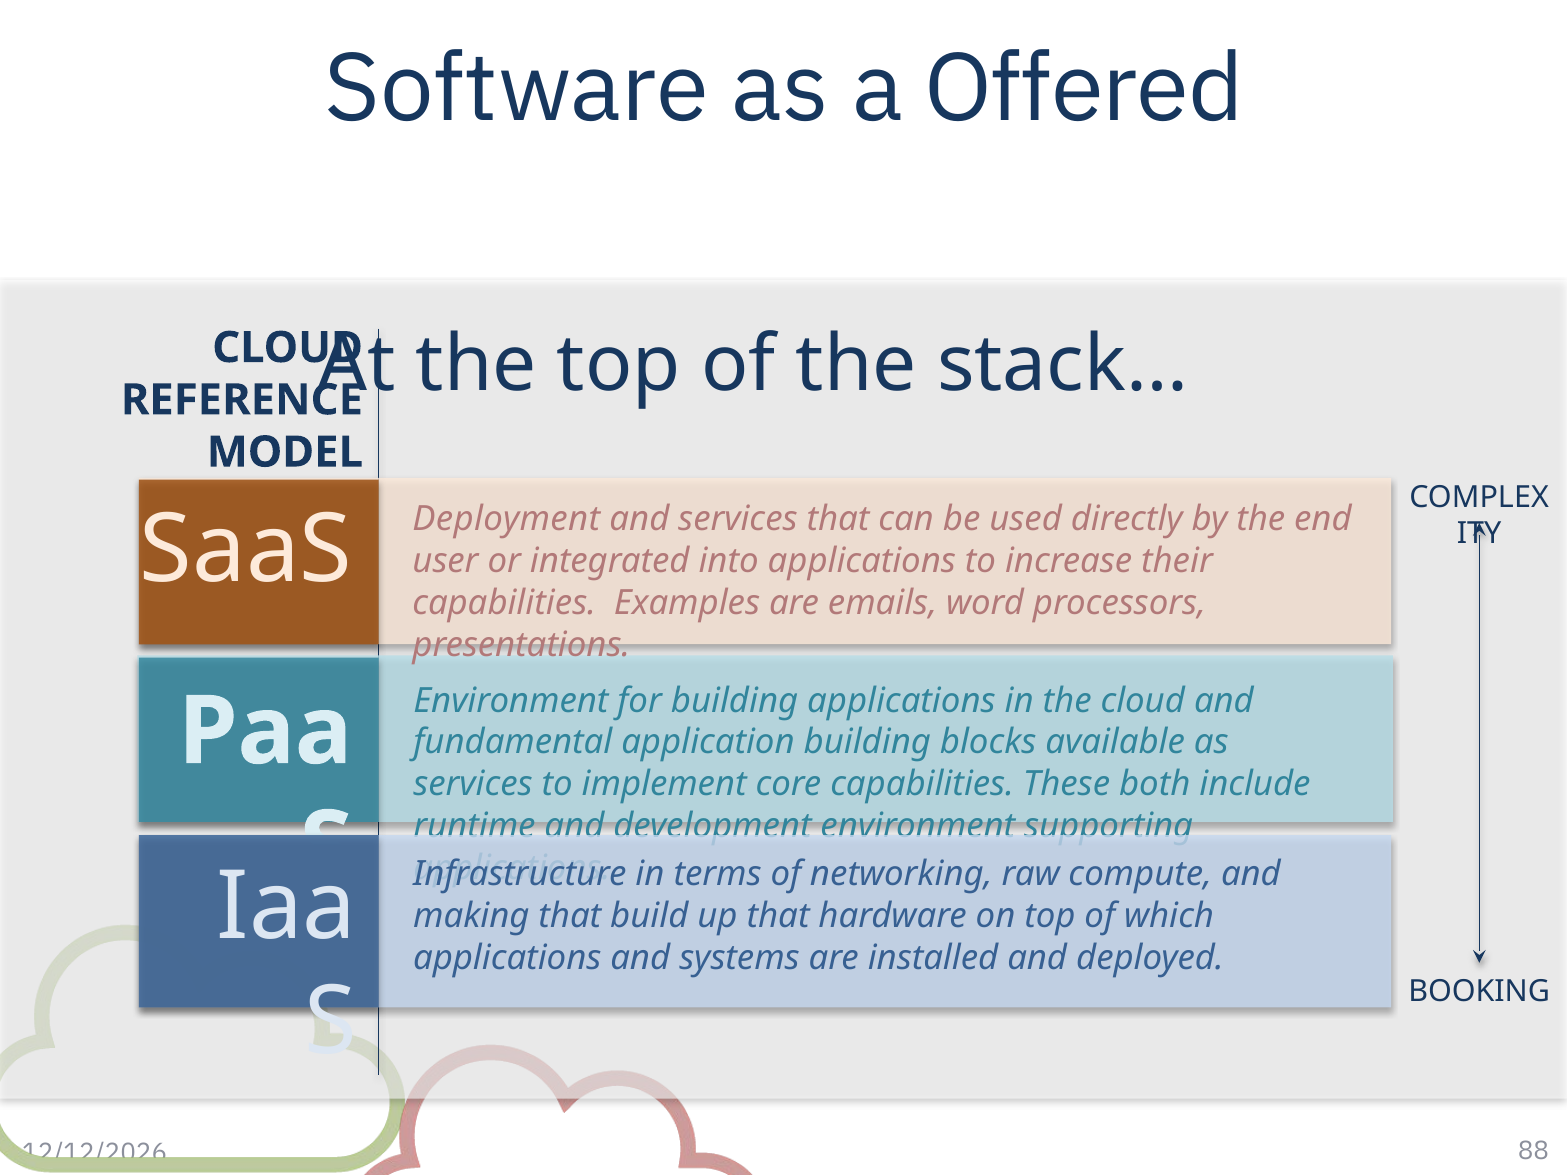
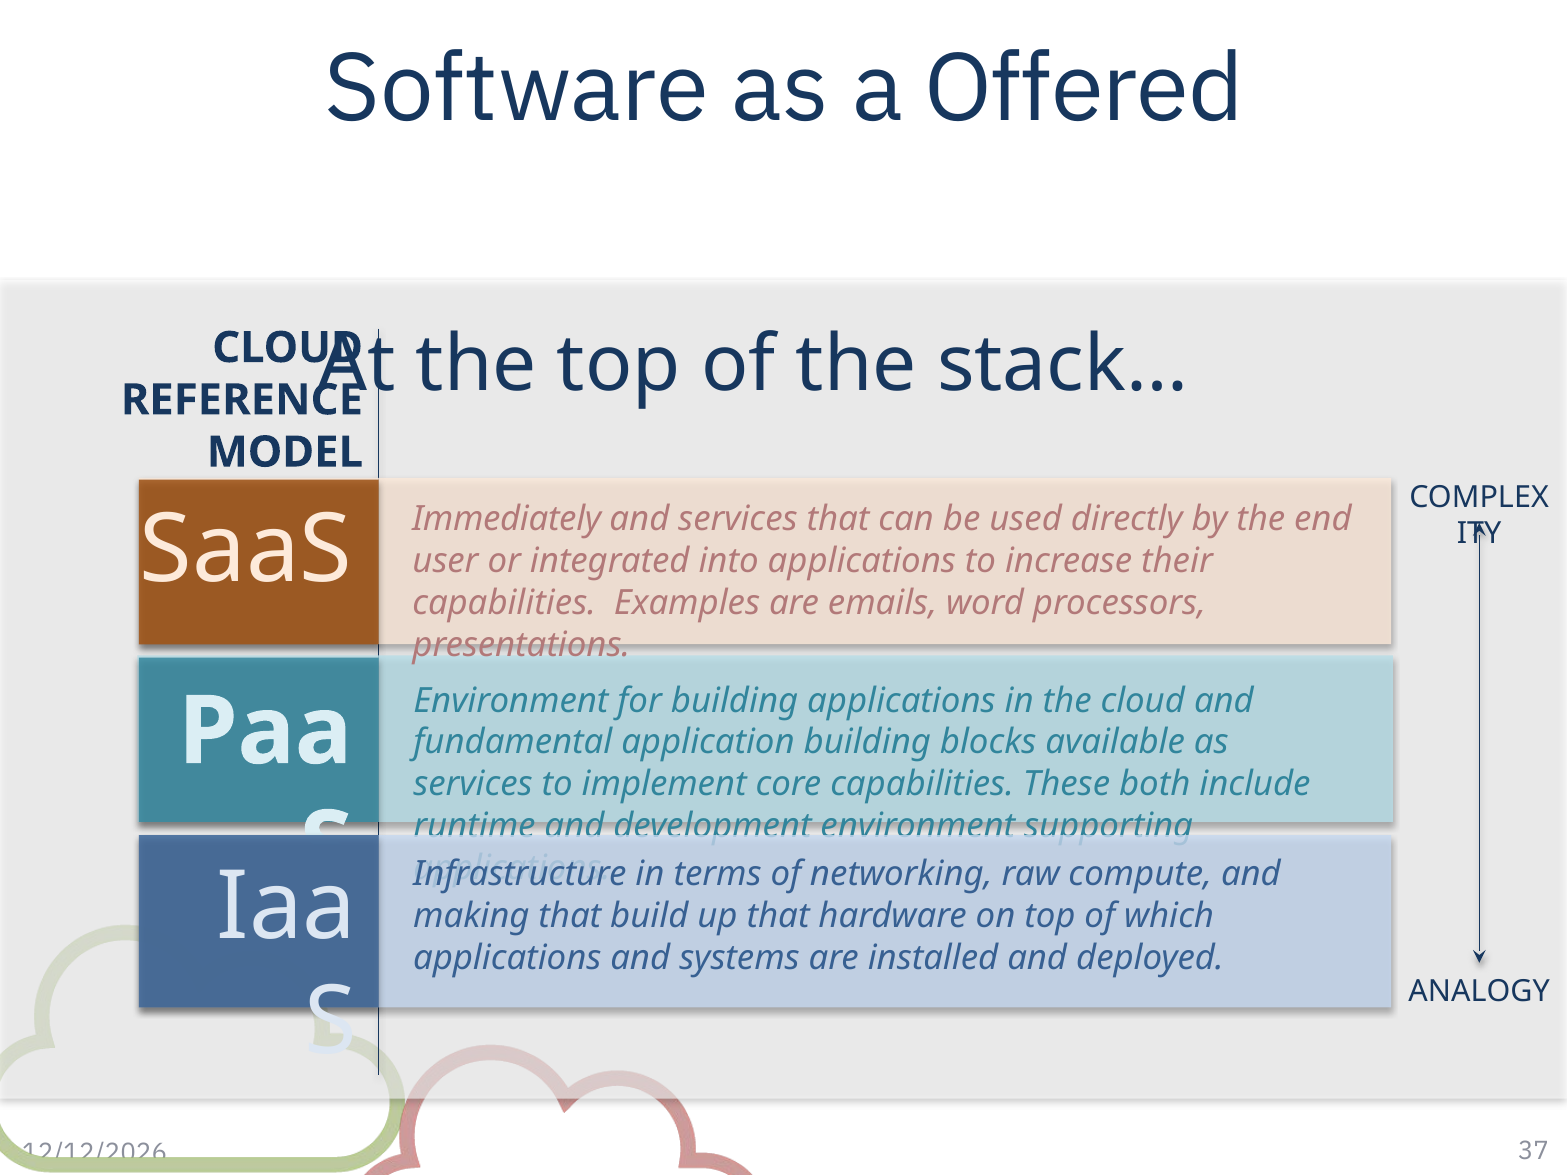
Deployment: Deployment -> Immediately (507, 520)
BOOKING: BOOKING -> ANALOGY (1479, 992)
88: 88 -> 37 (1533, 1151)
